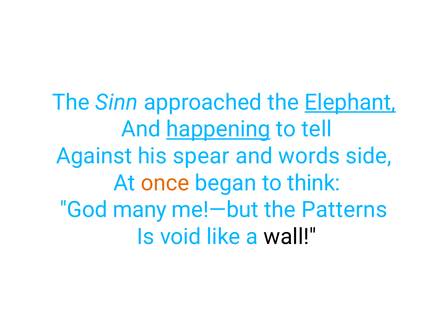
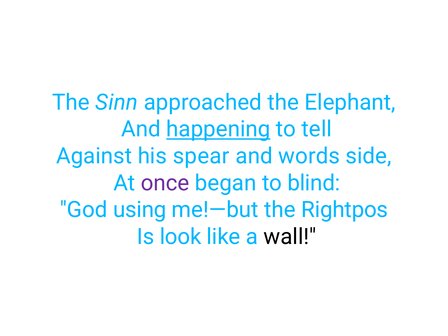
Elephant underline: present -> none (350, 102)
once colour: orange -> purple (165, 183)
think: think -> blind (314, 183)
many: many -> using (140, 210)
Patterns: Patterns -> Rightpos (345, 210)
void: void -> look (181, 237)
